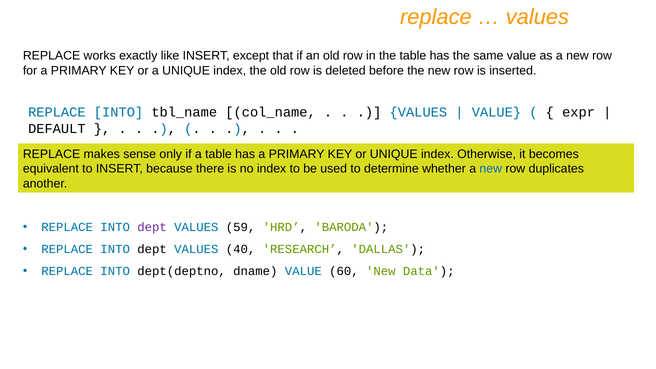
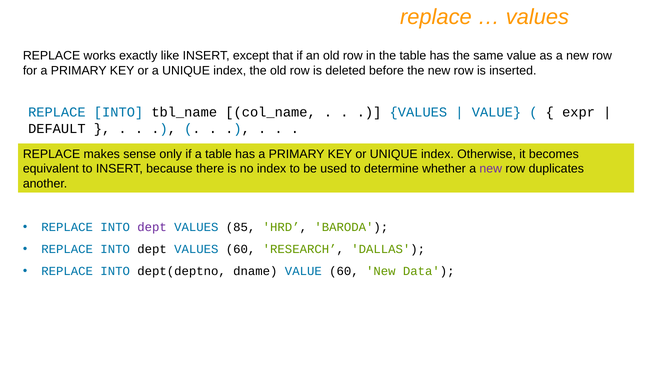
new colour: blue -> purple (491, 169)
59: 59 -> 85 (241, 227)
VALUES 40: 40 -> 60 (241, 249)
